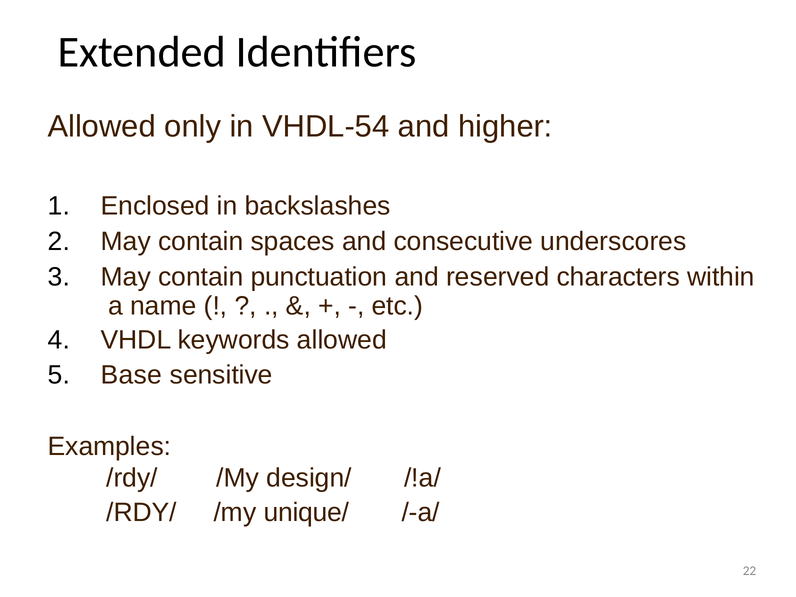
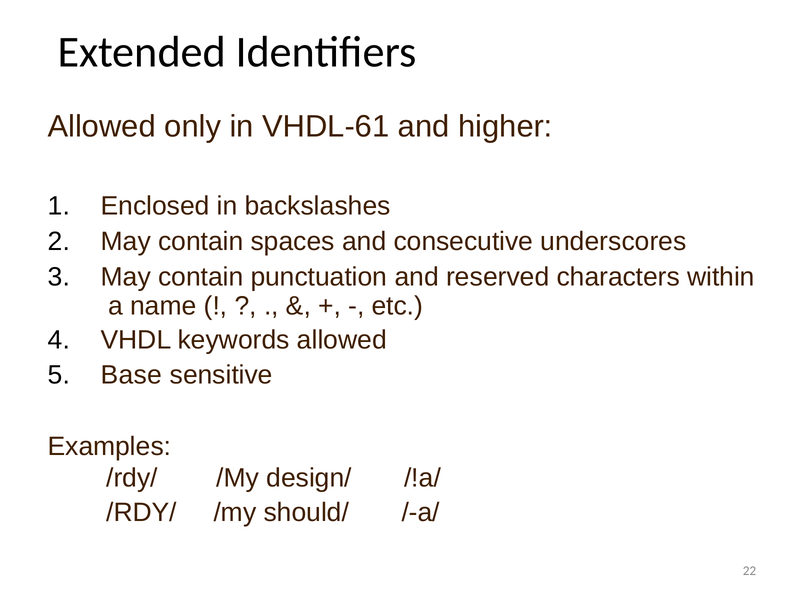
VHDL-54: VHDL-54 -> VHDL-61 (326, 126)
unique/: unique/ -> should/ (306, 513)
